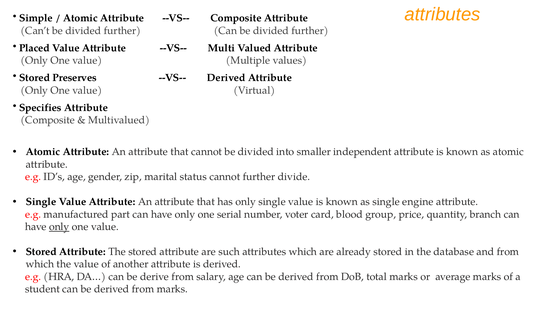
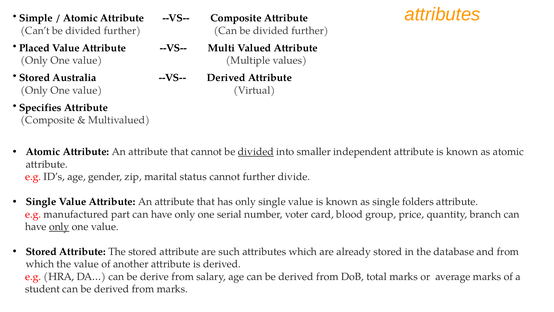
Preserves: Preserves -> Australia (75, 78)
divided underline: none -> present (256, 152)
engine: engine -> folders (418, 202)
